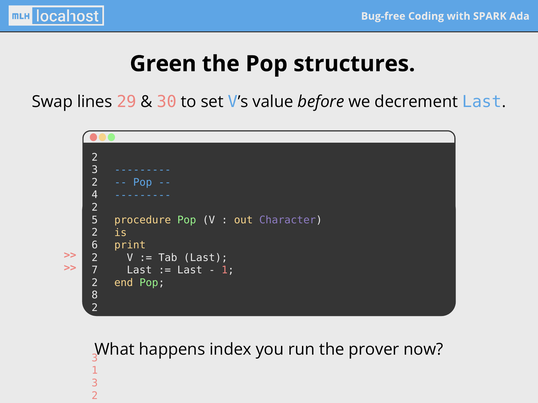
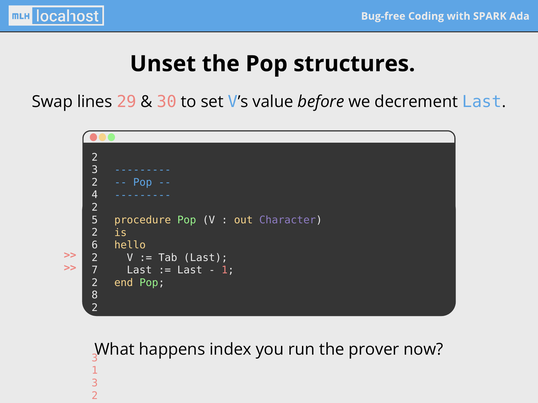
Green: Green -> Unset (163, 64)
print: print -> hello (130, 245)
